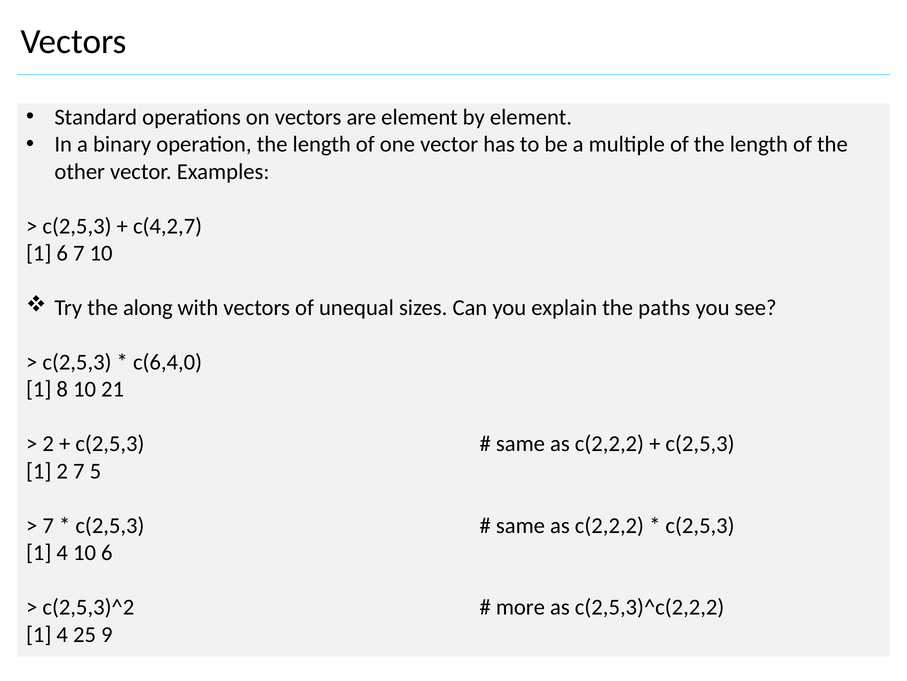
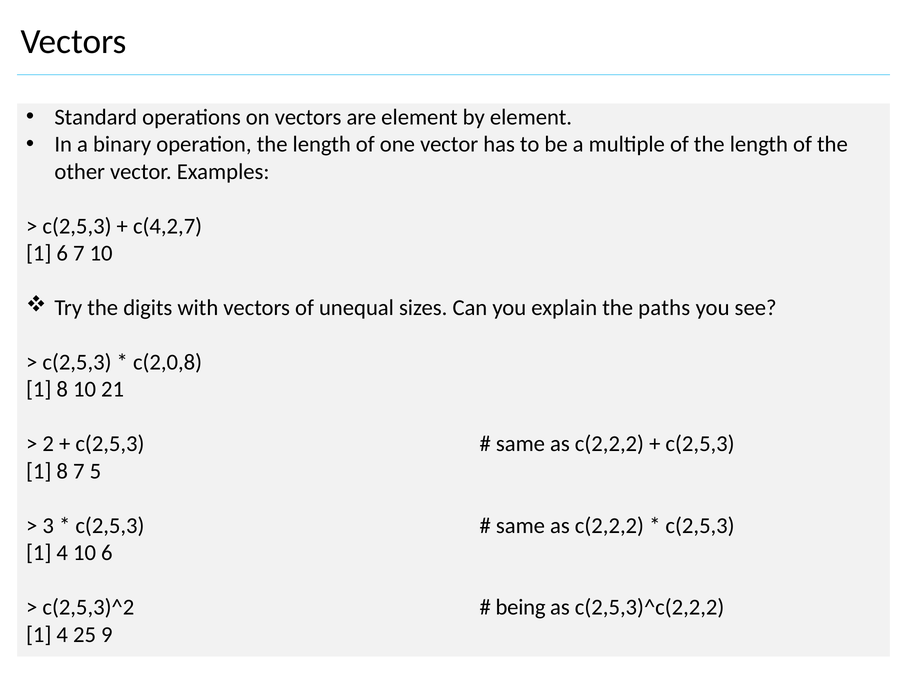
along: along -> digits (148, 307)
c(6,4,0: c(6,4,0 -> c(2,0,8 (168, 362)
2: 2 -> 8 (62, 471)
7: 7 -> 3 (48, 525)
more: more -> being (521, 607)
